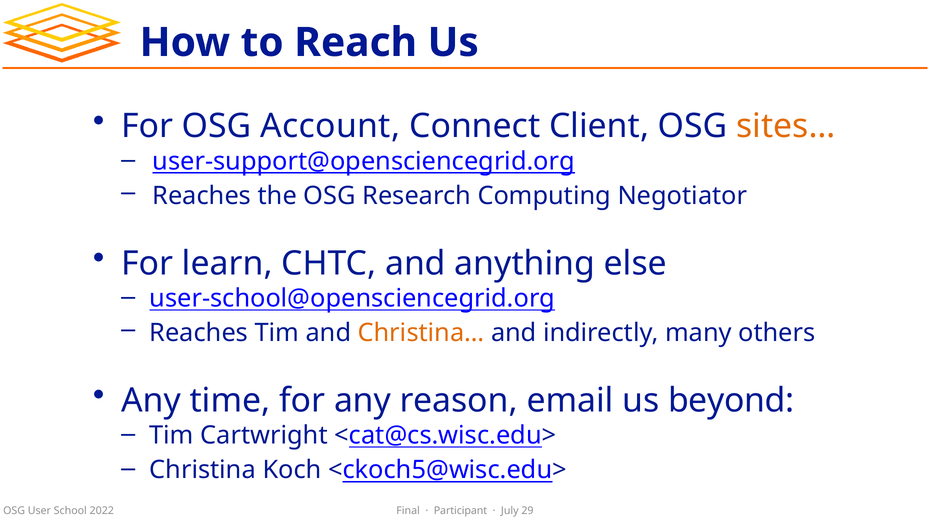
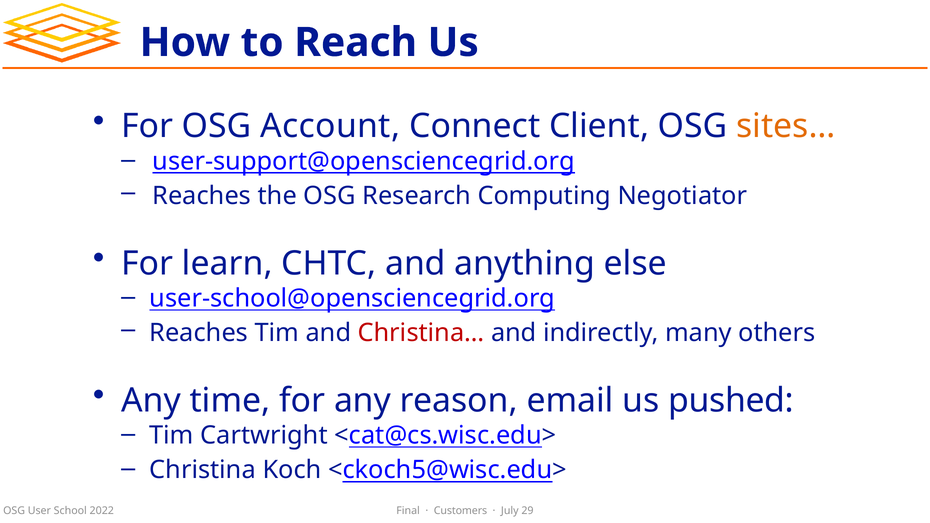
Christina… colour: orange -> red (421, 333)
beyond: beyond -> pushed (731, 401)
Participant: Participant -> Customers (460, 511)
